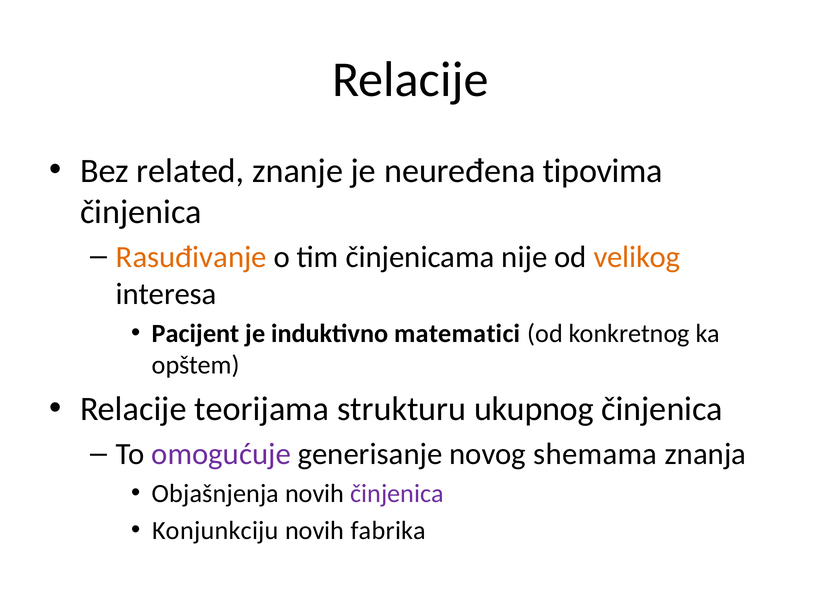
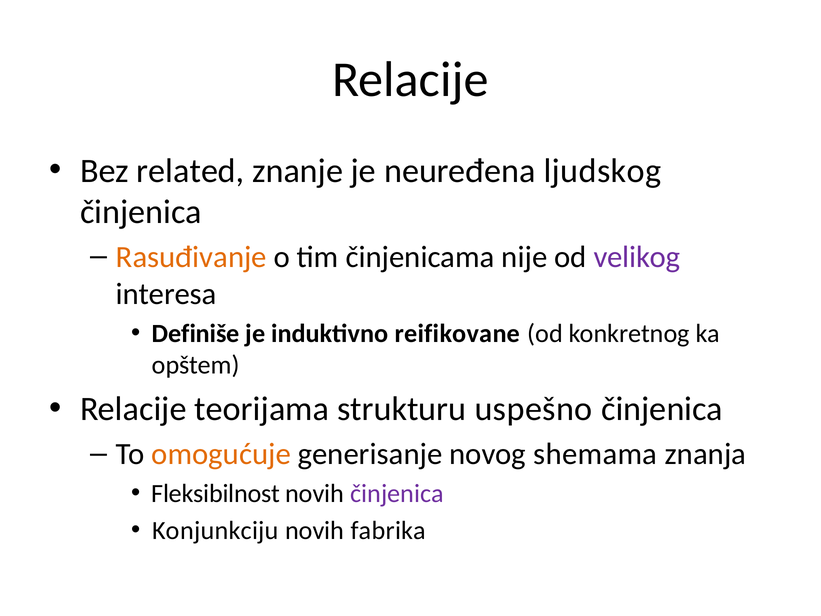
tipovima: tipovima -> ljudskog (602, 171)
velikog colour: orange -> purple (637, 257)
Pacijent: Pacijent -> Definiše (196, 333)
matematici: matematici -> reifikovane (457, 333)
ukupnog: ukupnog -> uspešno (534, 409)
omogućuje colour: purple -> orange (221, 454)
Objašnjenja: Objašnjenja -> Fleksibilnost (216, 493)
